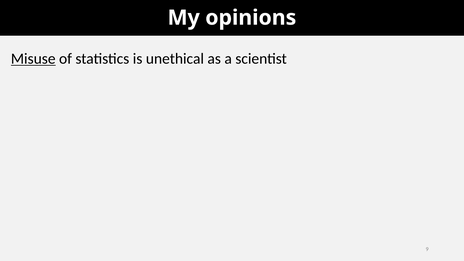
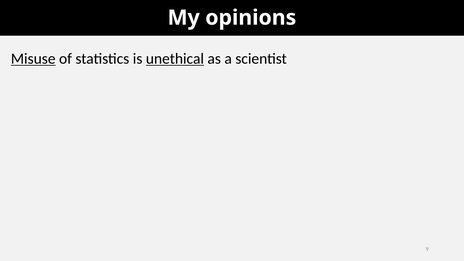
unethical underline: none -> present (175, 59)
